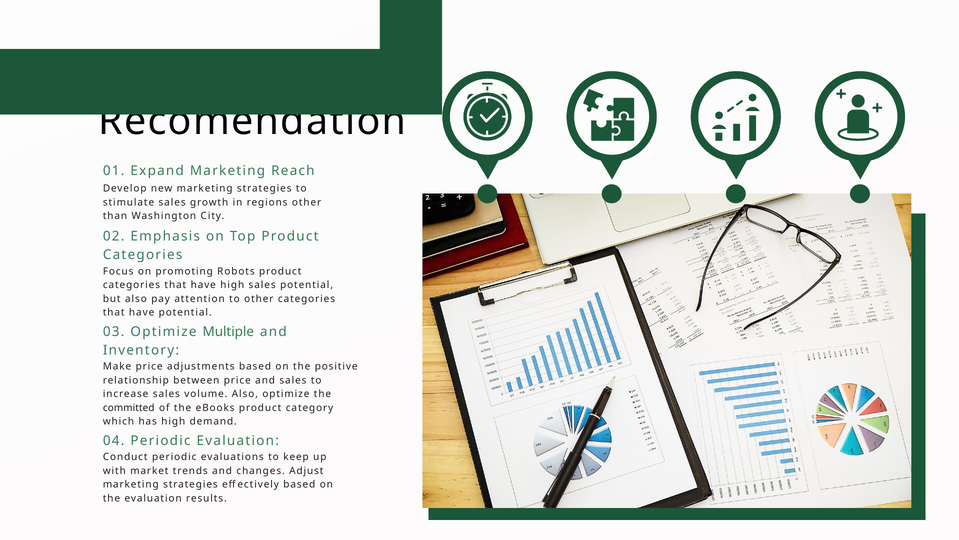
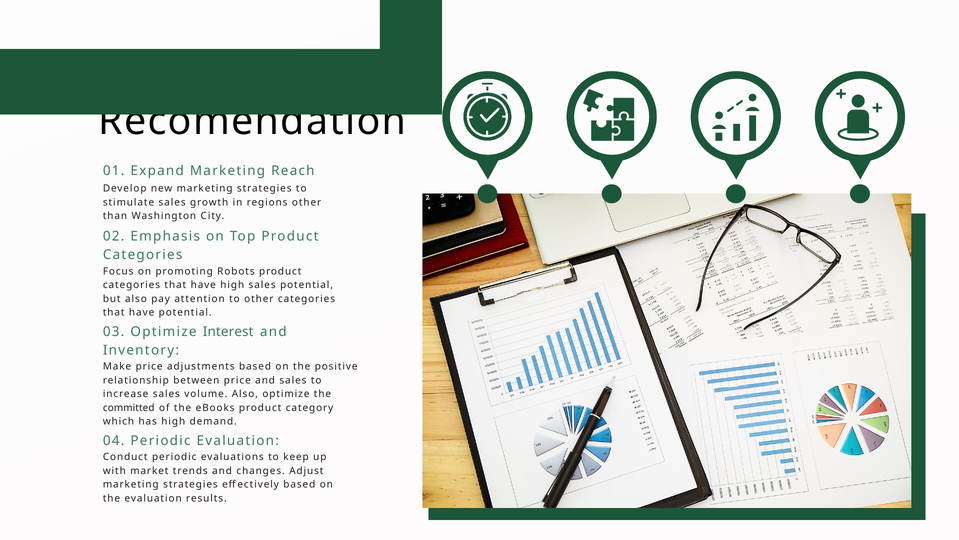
Multiple: Multiple -> Interest (228, 331)
